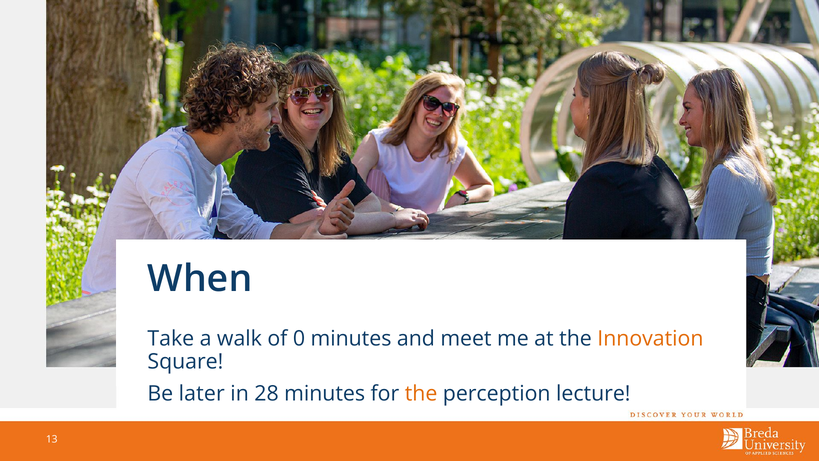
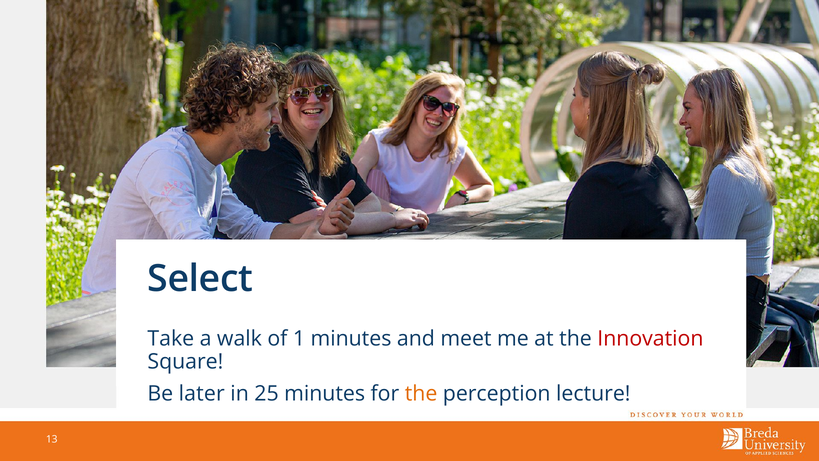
When: When -> Select (200, 279)
0: 0 -> 1 (299, 339)
Innovation colour: orange -> red (650, 339)
28: 28 -> 25 (267, 393)
